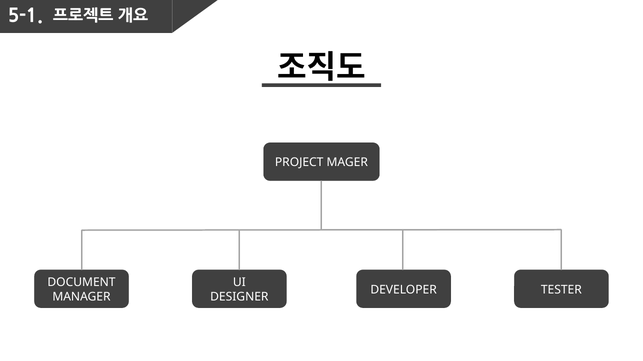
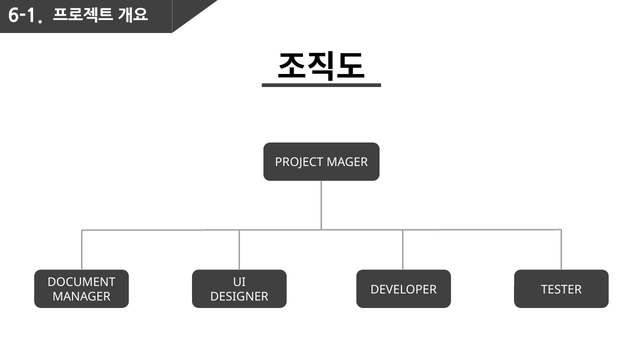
5-1: 5-1 -> 6-1 (25, 16)
